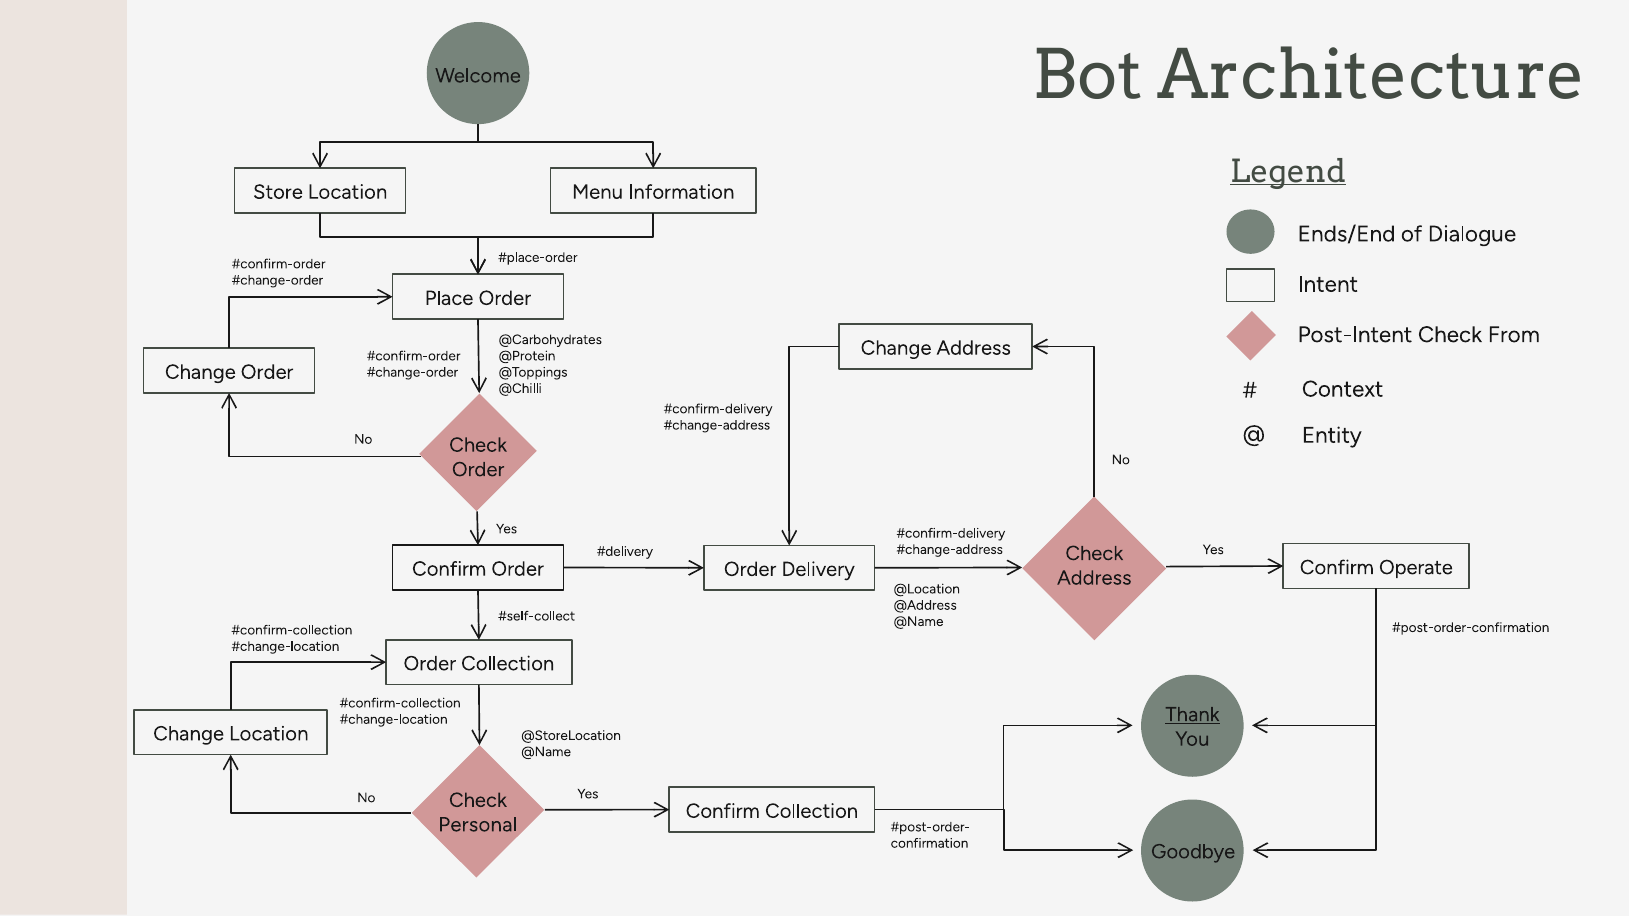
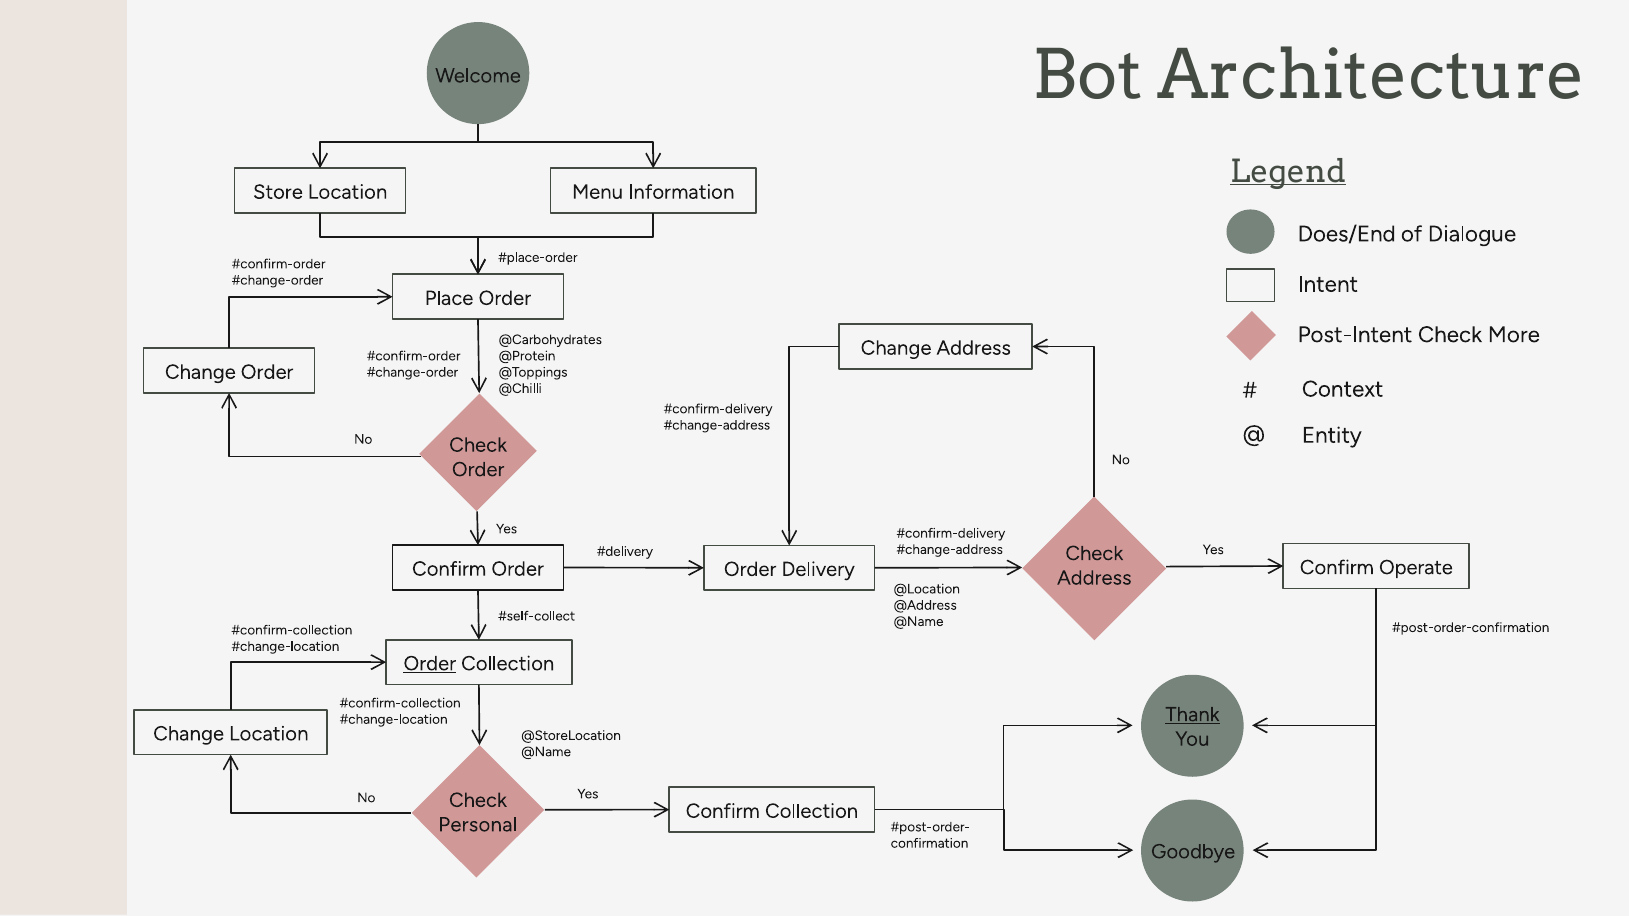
Ends/End: Ends/End -> Does/End (1347, 234)
From: From -> More (1514, 335)
Order underline: none -> present (430, 664)
